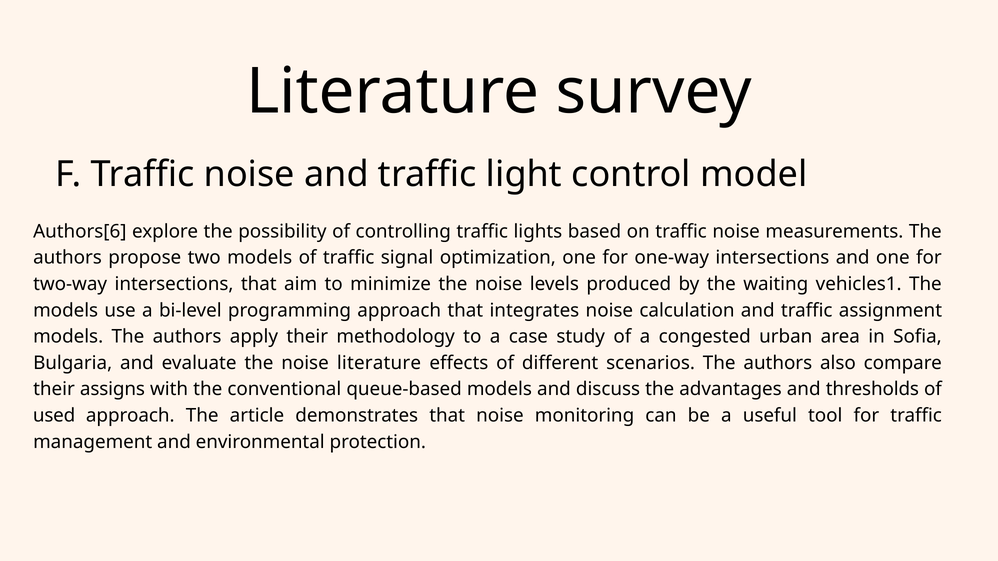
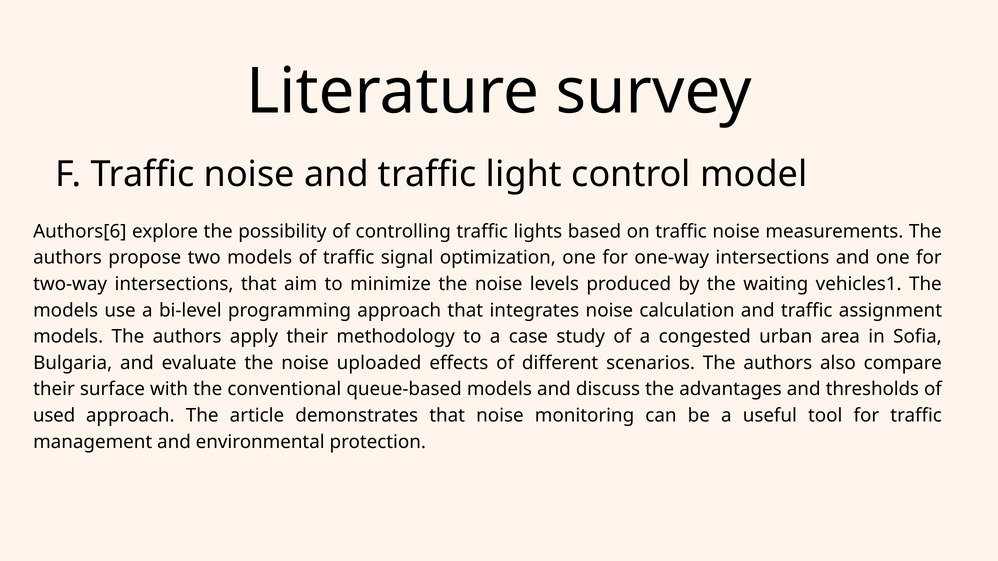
noise literature: literature -> uploaded (379, 363)
assigns: assigns -> surface (112, 390)
